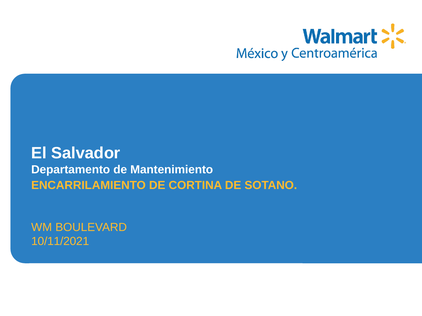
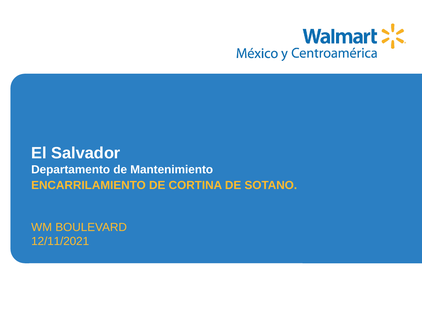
10/11/2021: 10/11/2021 -> 12/11/2021 (60, 242)
